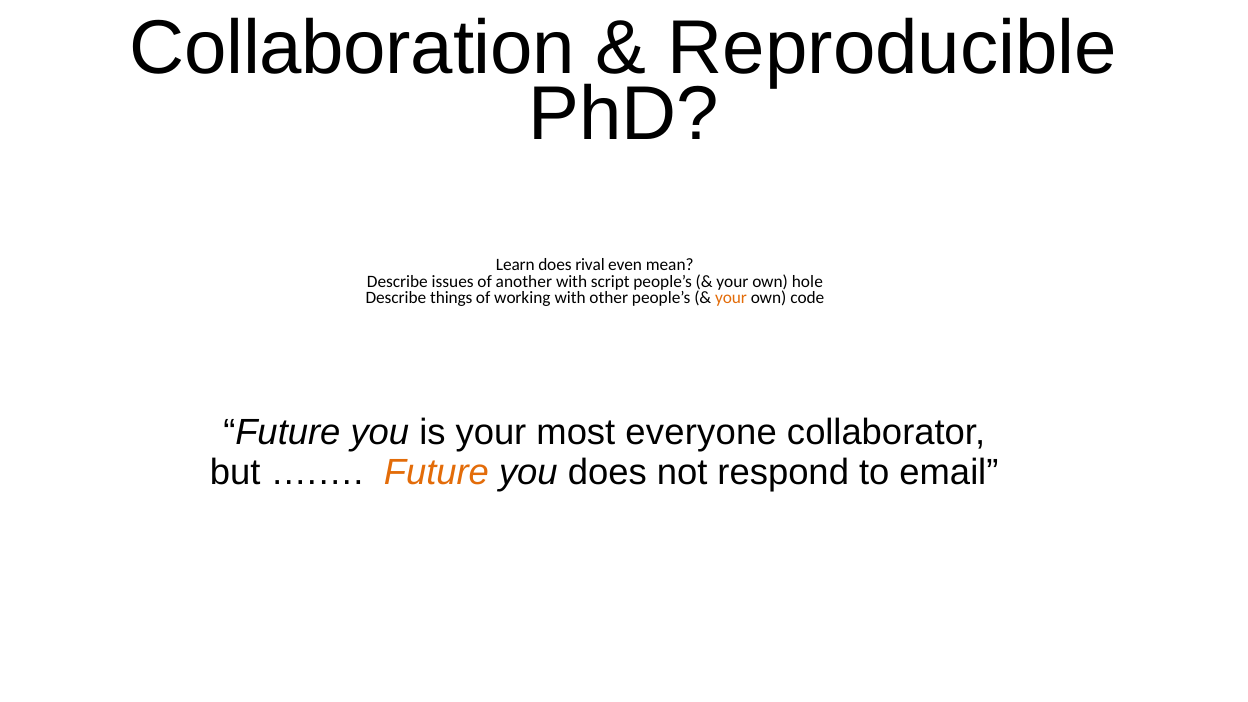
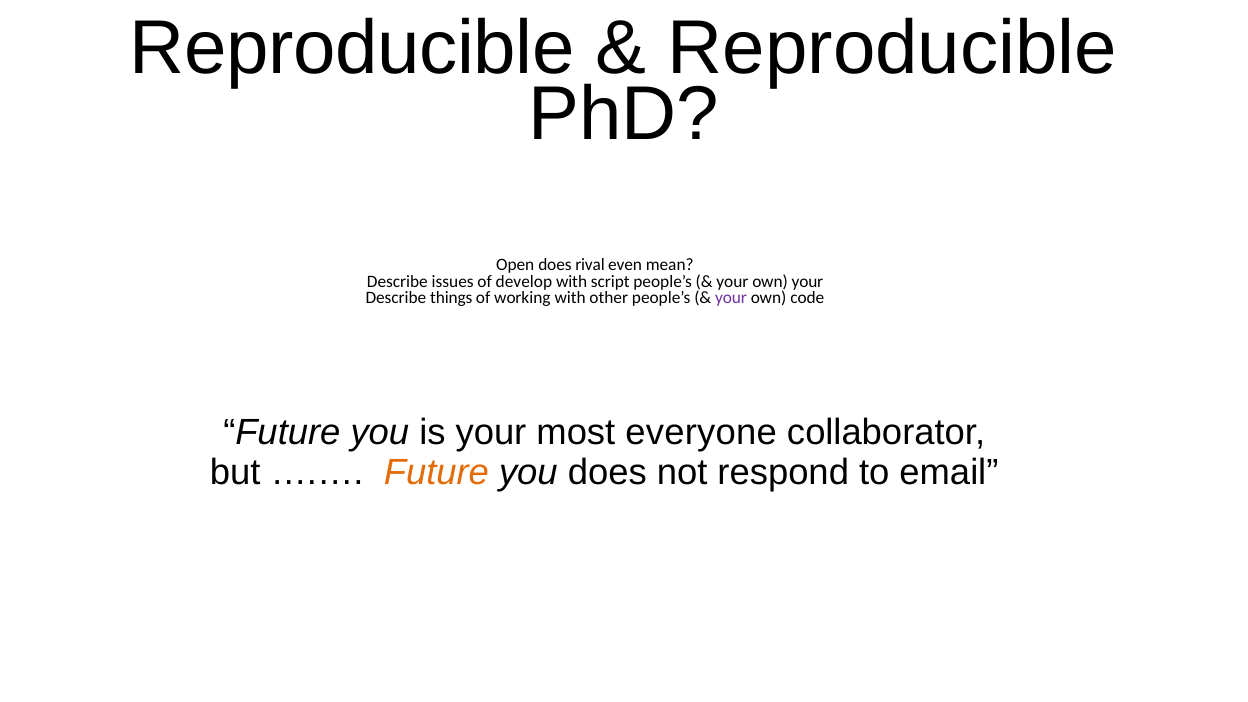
Collaboration: Collaboration -> Reproducible (352, 48)
Learn: Learn -> Open (515, 265)
another: another -> develop (524, 282)
own hole: hole -> your (807, 282)
your colour: orange -> purple (731, 298)
